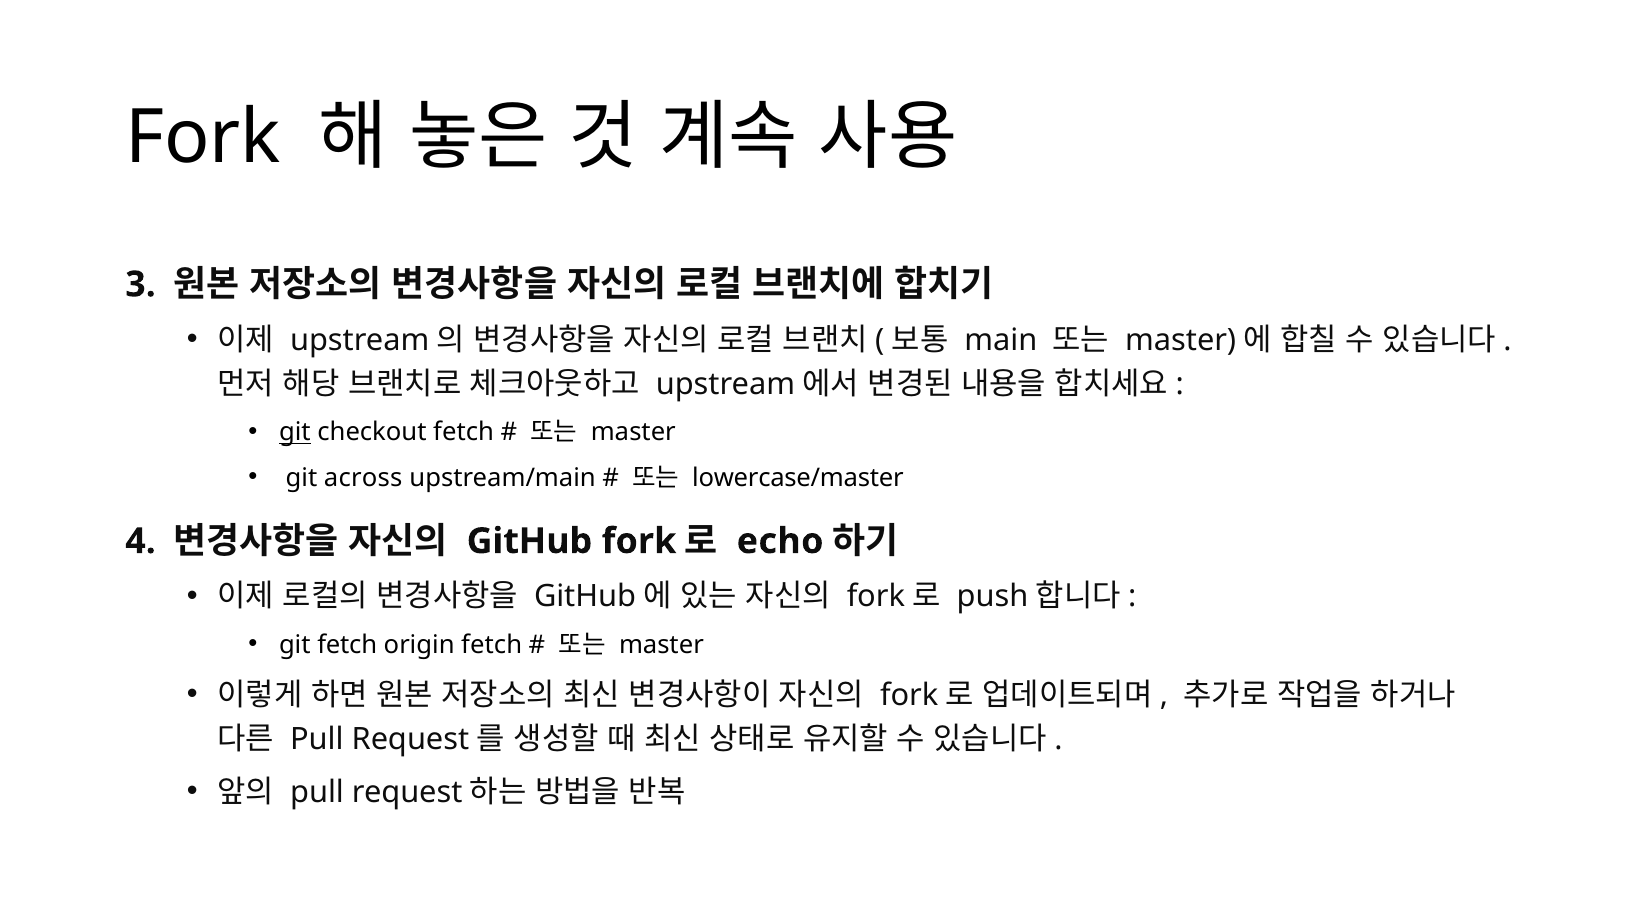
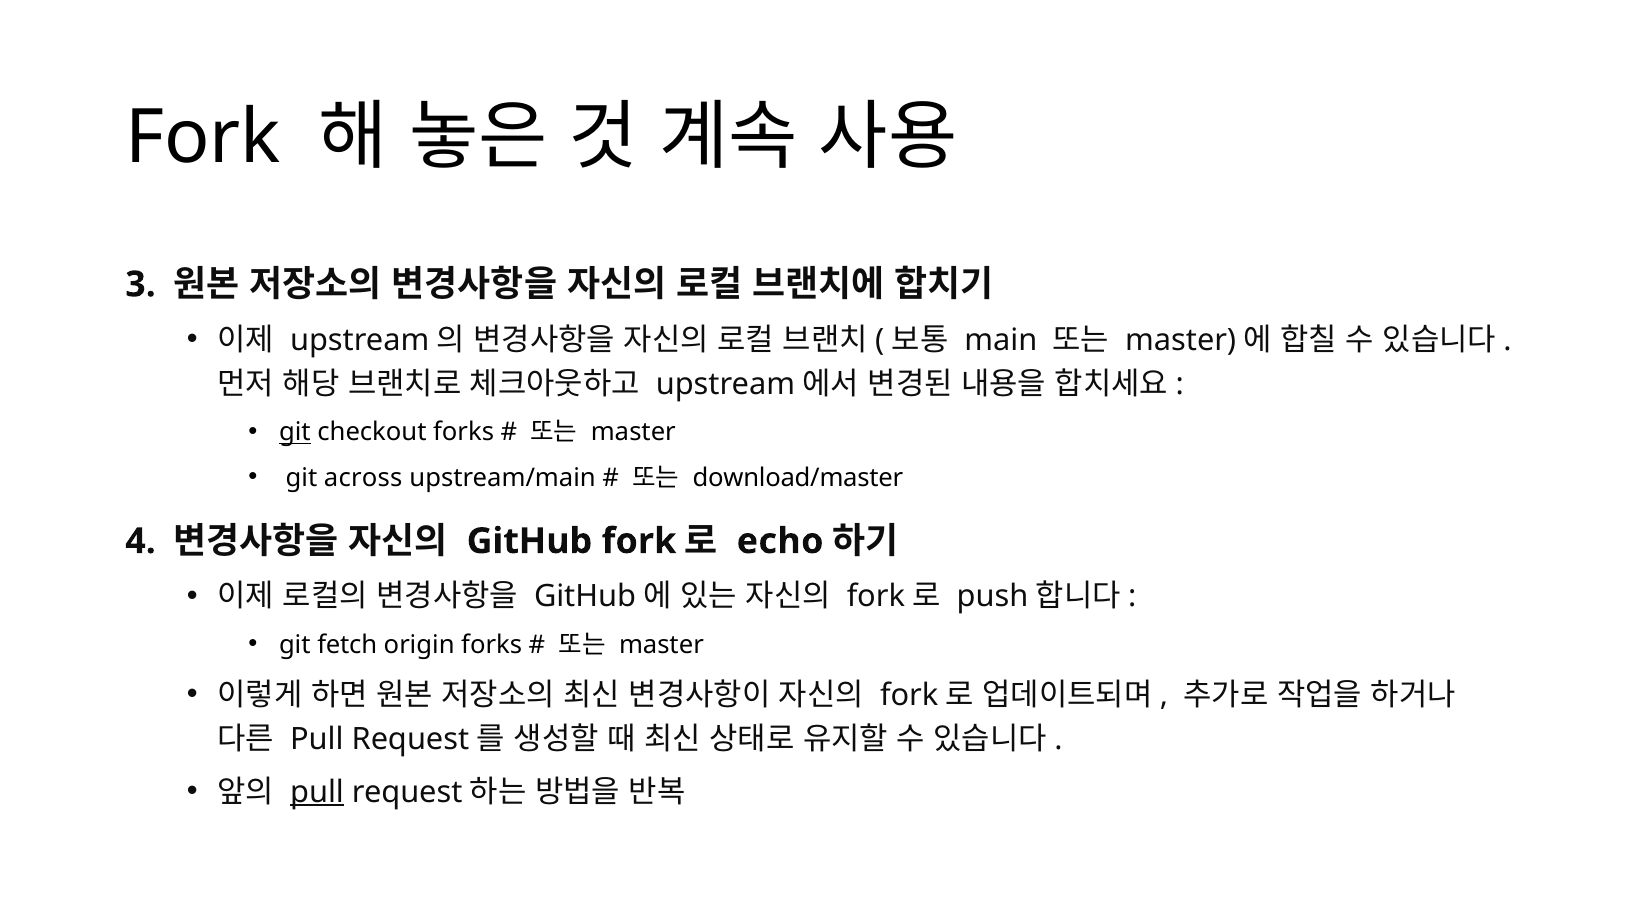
checkout fetch: fetch -> forks (464, 433)
lowercase/master: lowercase/master -> download/master (798, 478)
origin fetch: fetch -> forks (492, 645)
pull underline: none -> present (317, 793)
